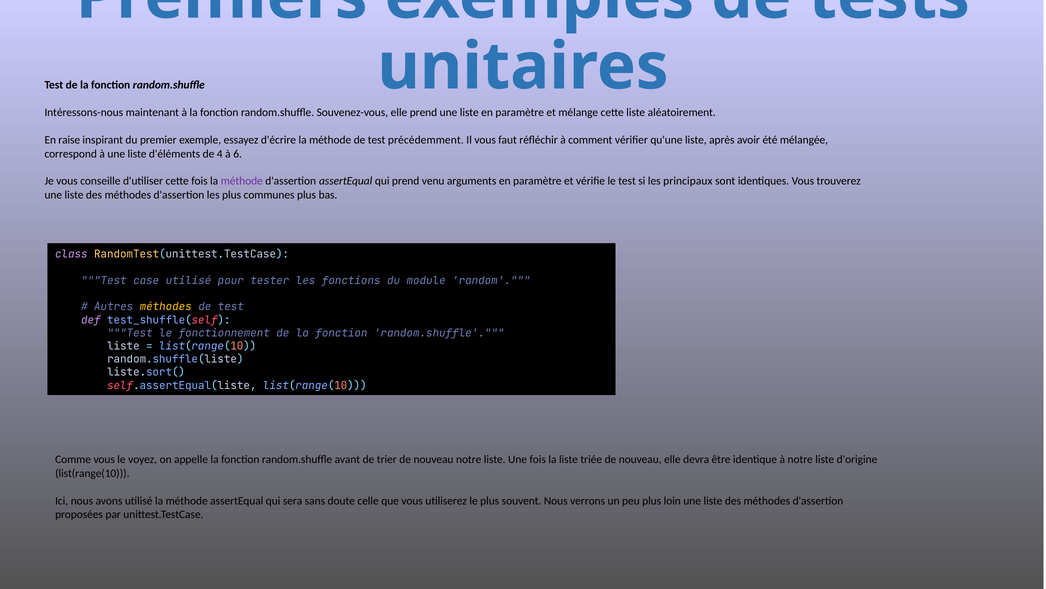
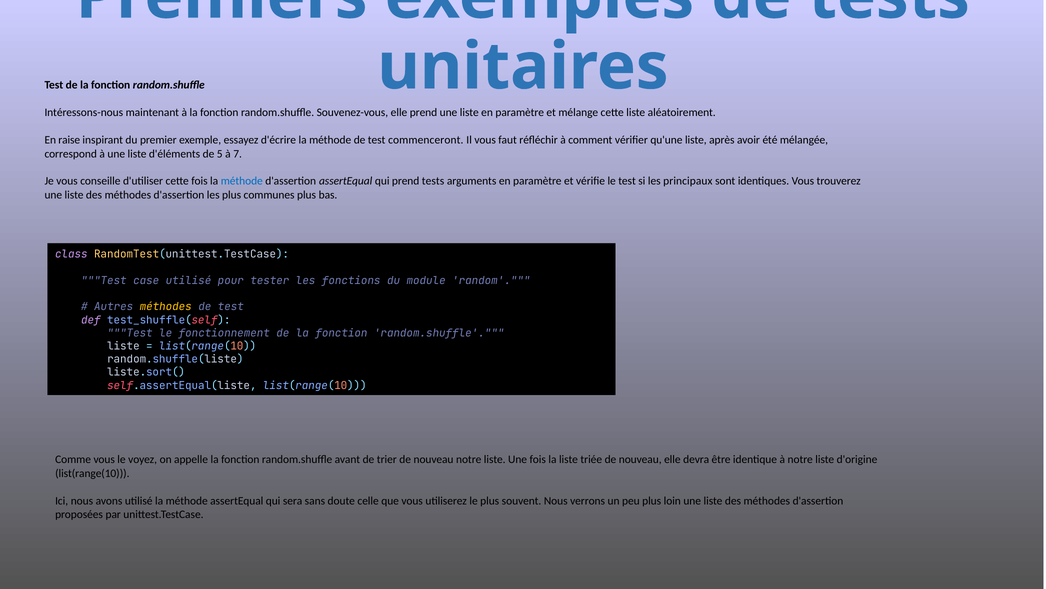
précédemment: précédemment -> commenceront (426, 140)
4: 4 -> 5 (220, 154)
6: 6 -> 7 (238, 154)
méthode colour: purple -> blue (242, 181)
prend venu: venu -> tests (433, 181)
